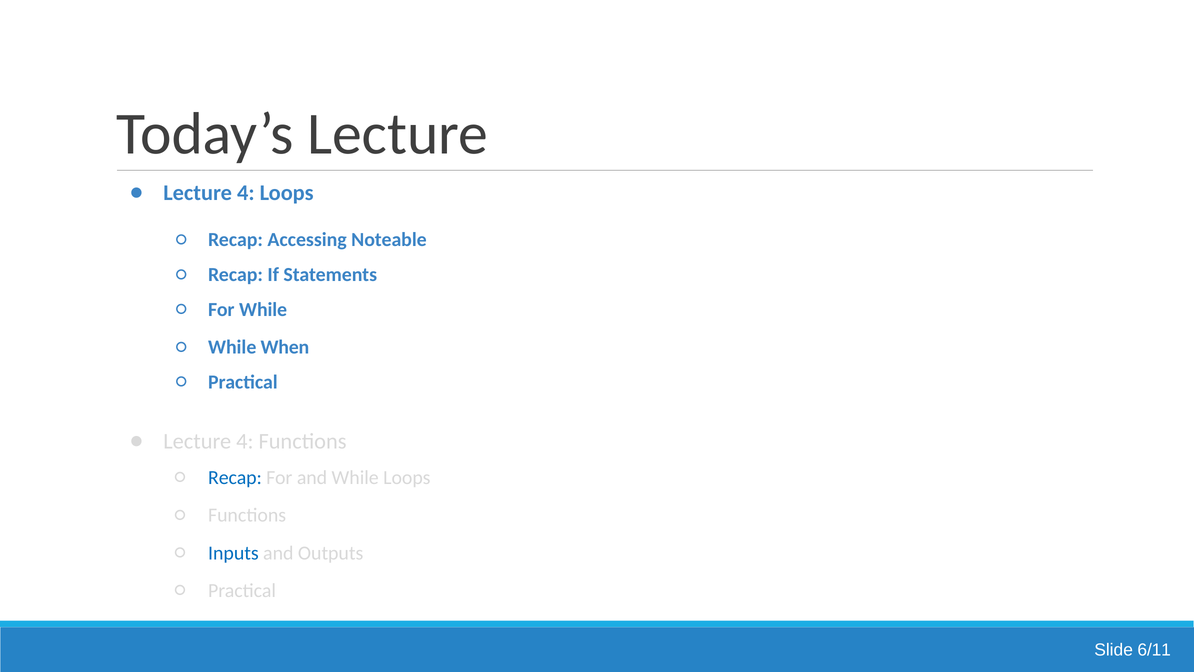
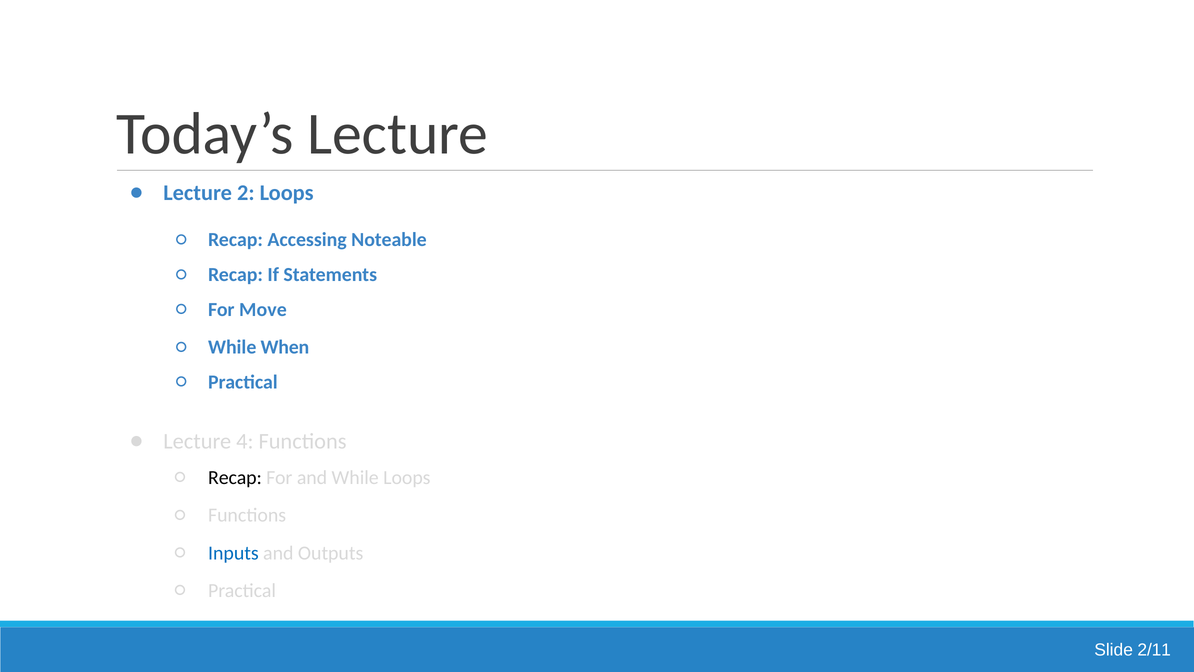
4: 4 -> 2 (246, 193)
For While: While -> Move (263, 310)
Recap colour: blue -> black (235, 477)
6/11: 6/11 -> 2/11 (1154, 650)
